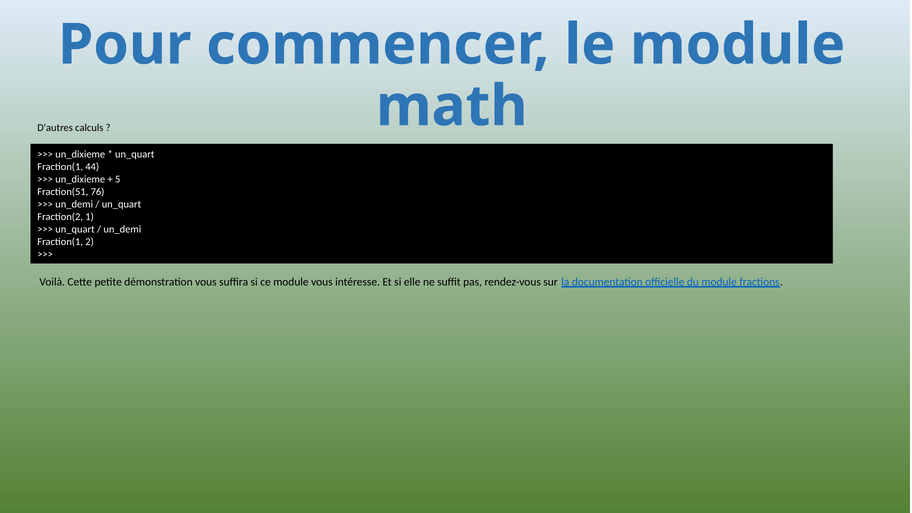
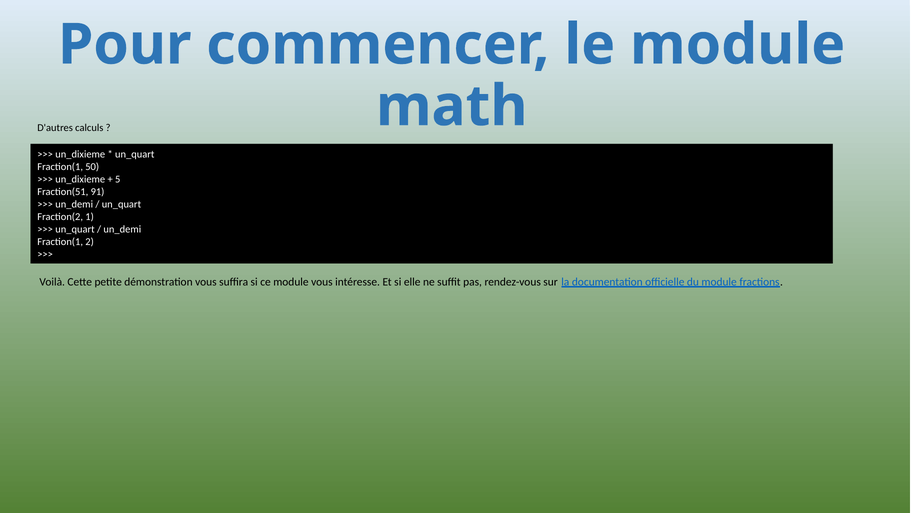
44: 44 -> 50 (92, 167)
76: 76 -> 91 (98, 192)
